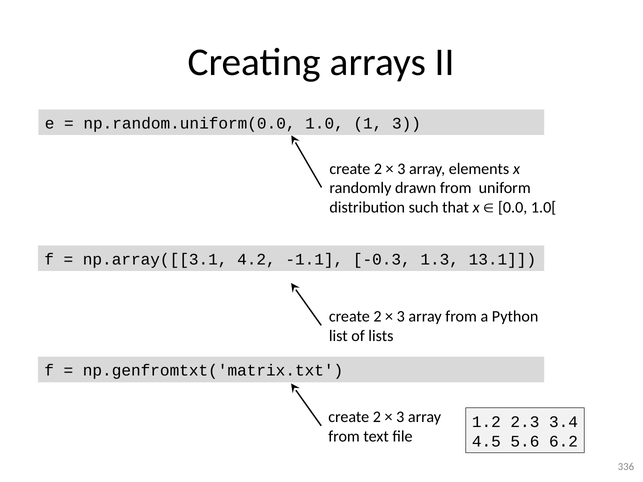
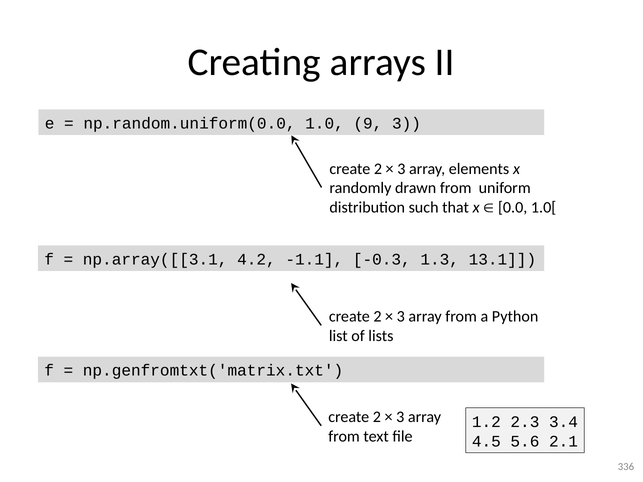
1: 1 -> 9 (368, 123)
6.2: 6.2 -> 2.1 (564, 441)
